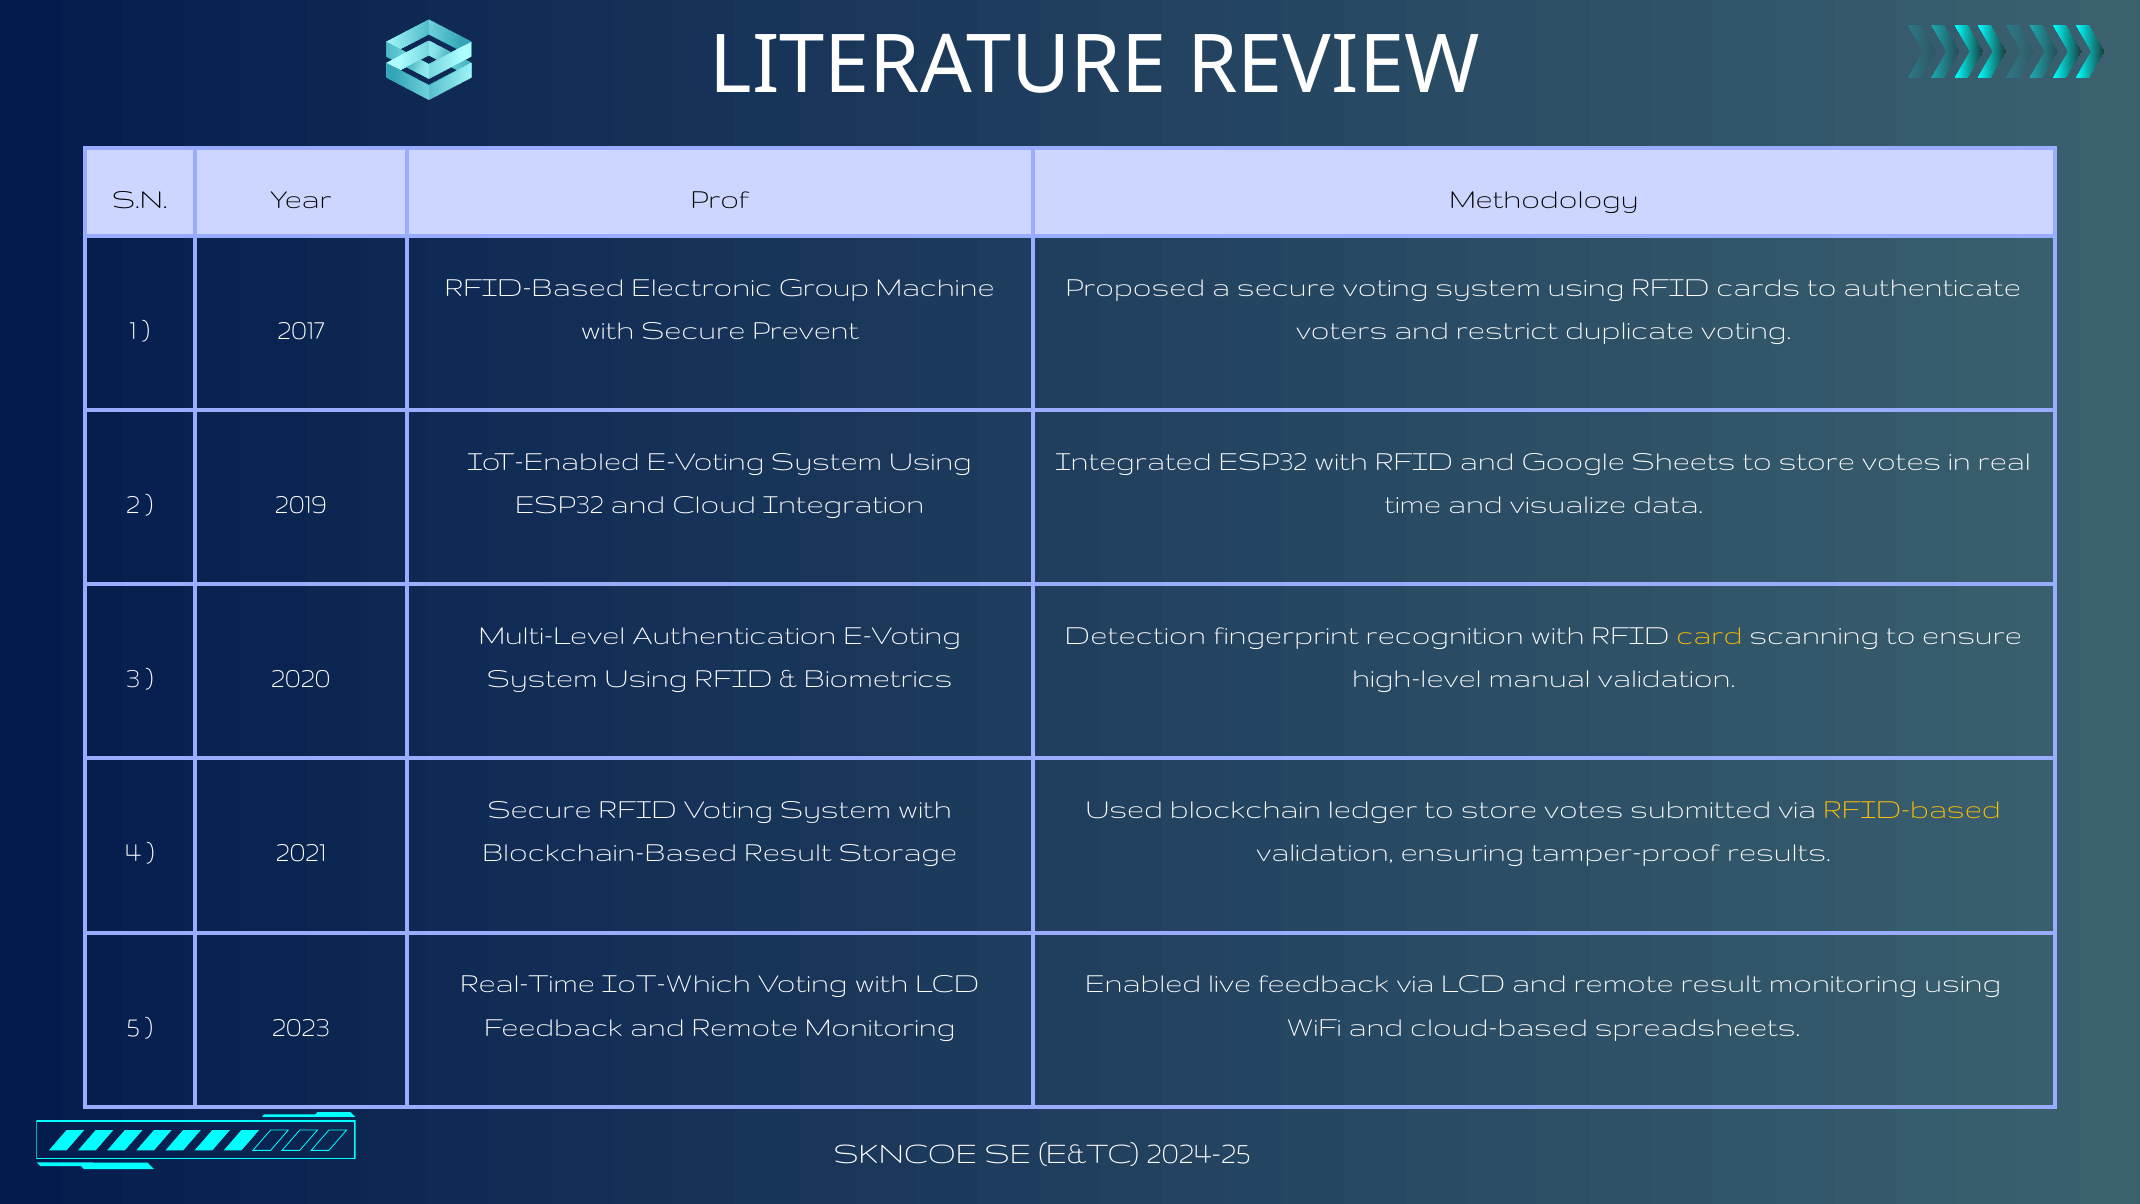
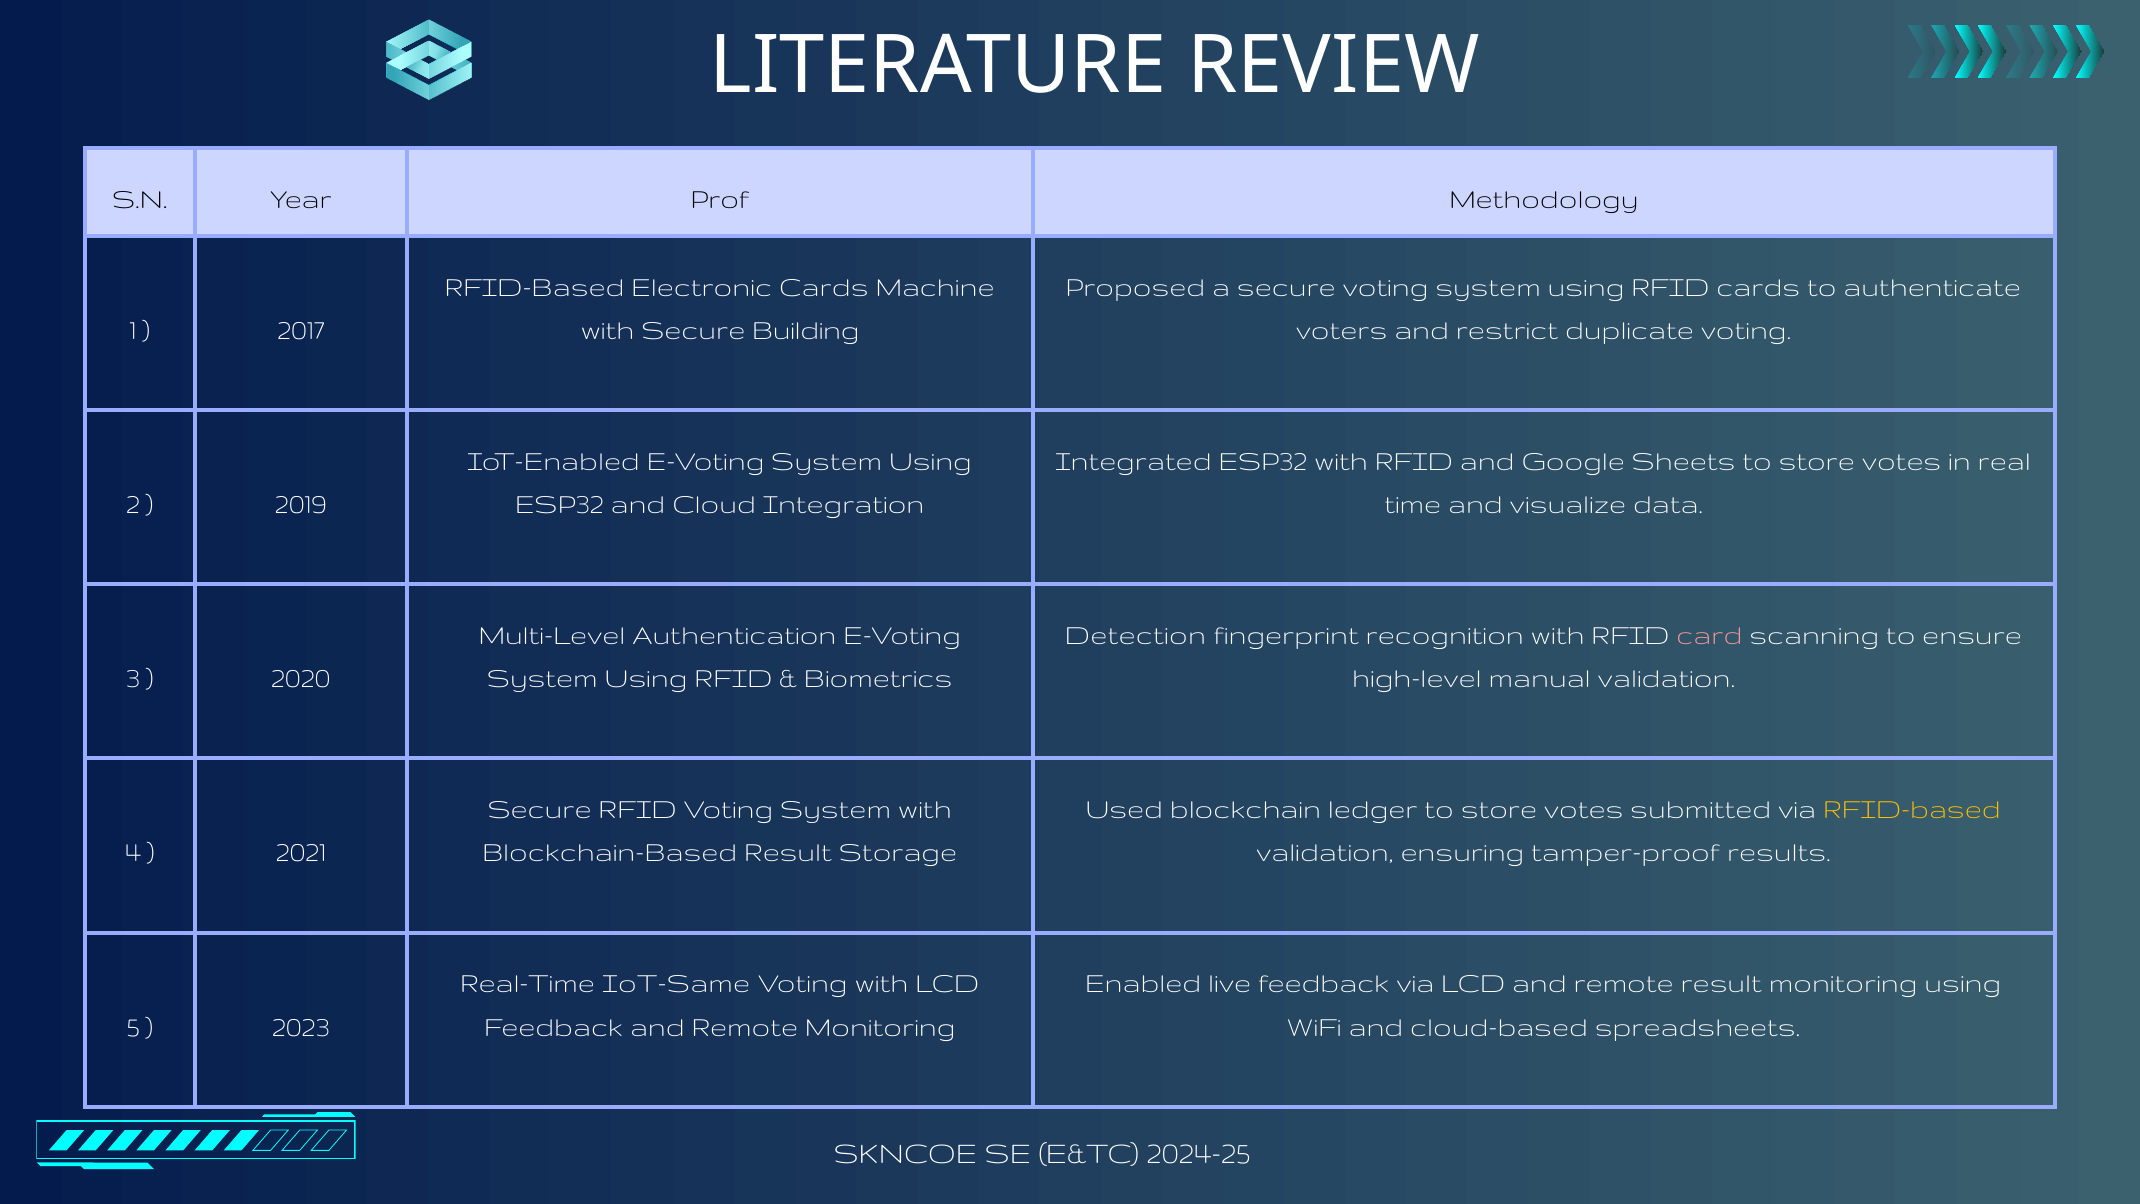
Electronic Group: Group -> Cards (824, 286)
Prevent: Prevent -> Building (806, 329)
card colour: yellow -> pink (1709, 634)
IoT-Which: IoT-Which -> IoT-Same (676, 983)
